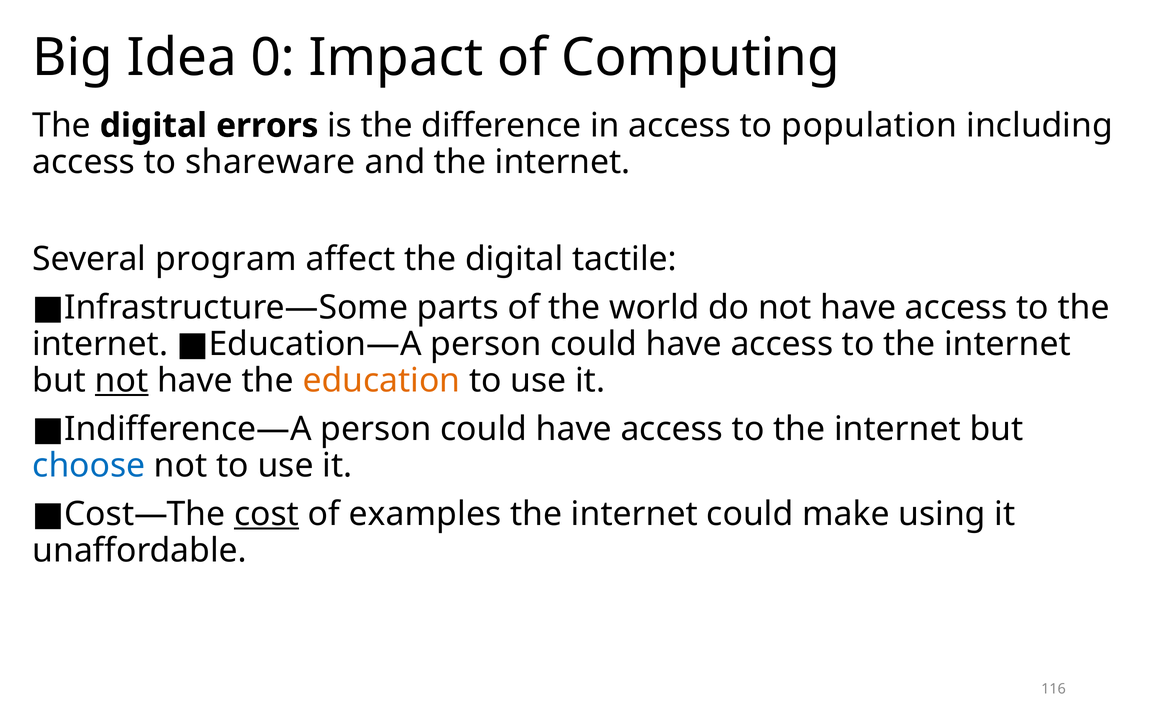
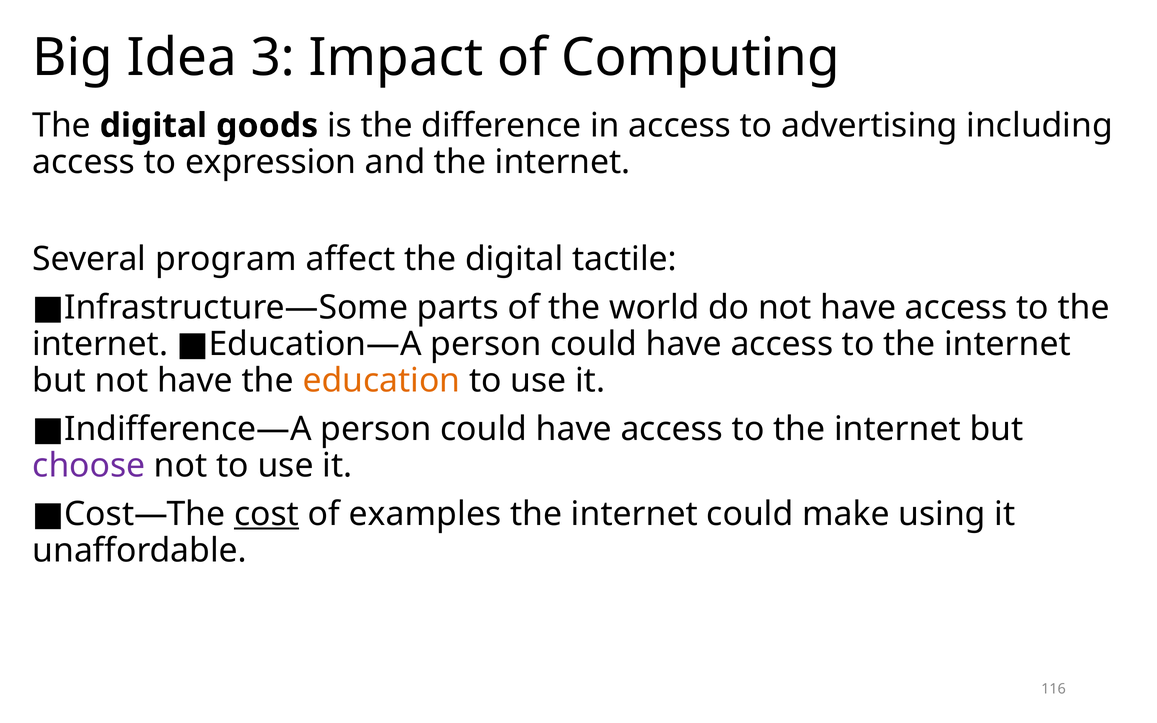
0: 0 -> 3 (273, 58)
errors: errors -> goods (267, 126)
population: population -> advertising (869, 126)
shareware: shareware -> expression (271, 162)
not underline: present -> none (122, 381)
choose colour: blue -> purple (89, 466)
